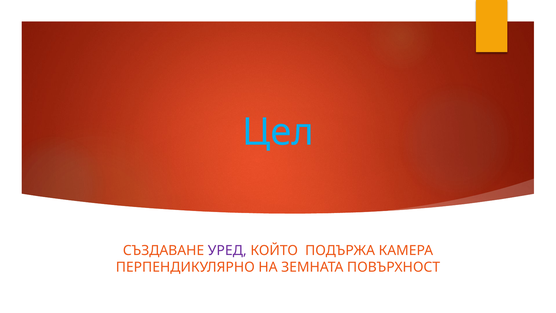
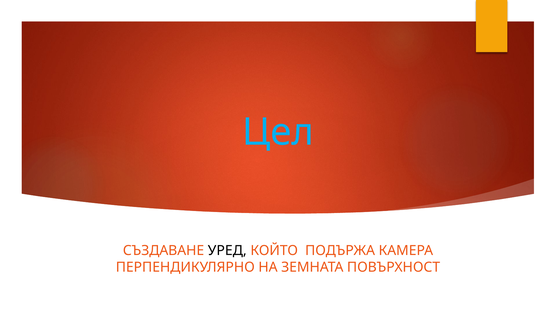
УРЕД colour: purple -> black (227, 250)
